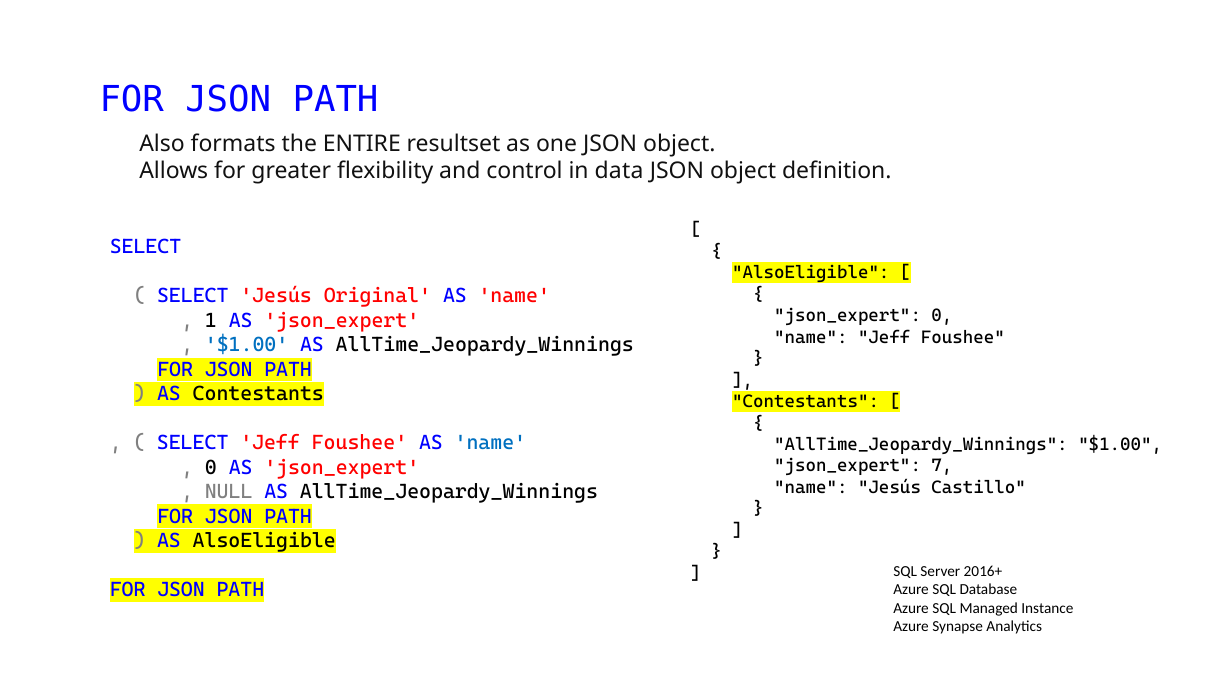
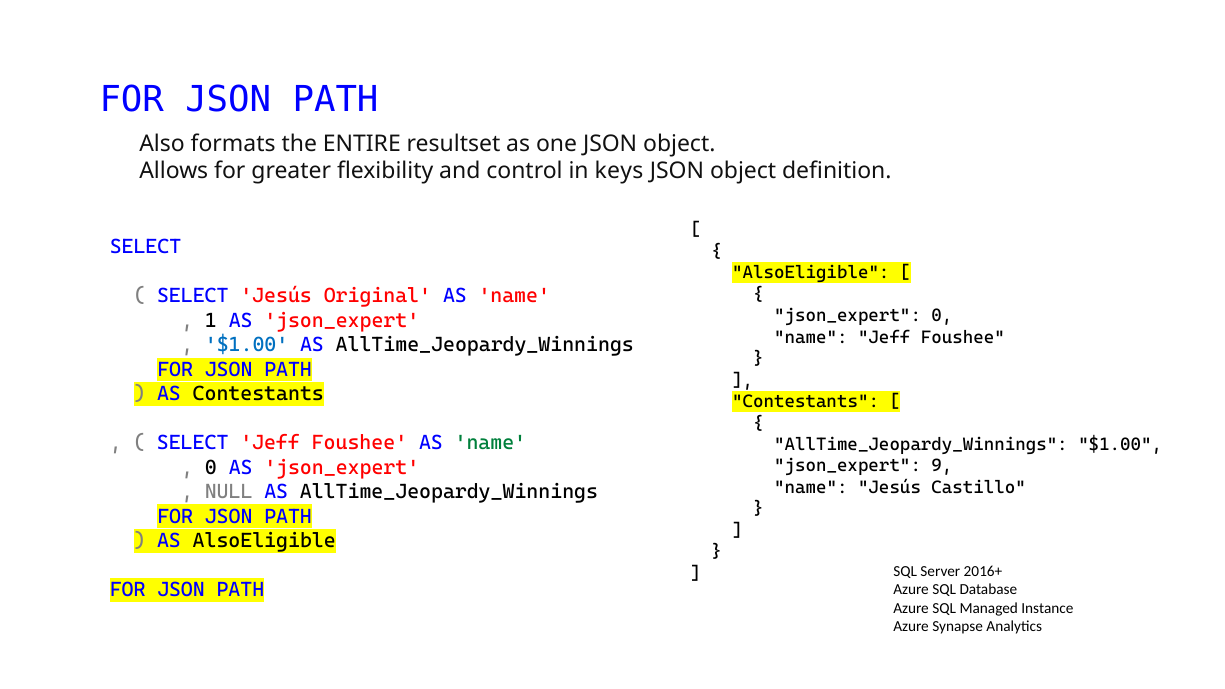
data: data -> keys (619, 171)
name colour: blue -> green (490, 443)
7: 7 -> 9 (942, 466)
